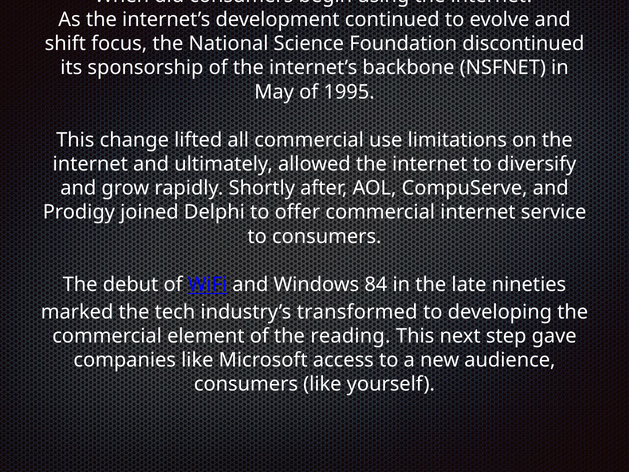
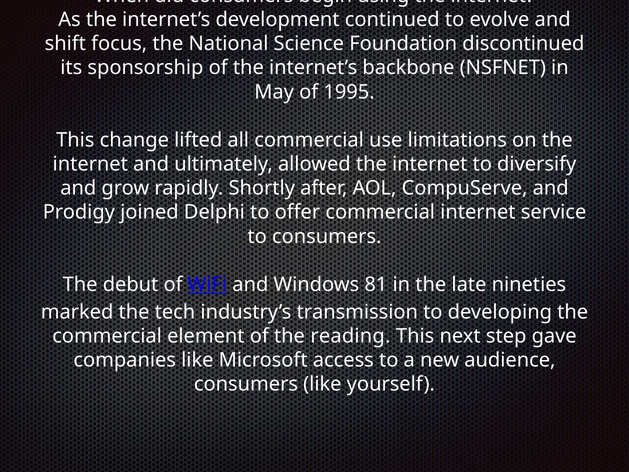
84: 84 -> 81 (376, 284)
transformed: transformed -> transmission (357, 312)
